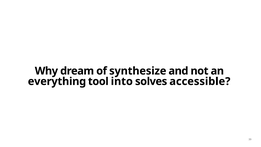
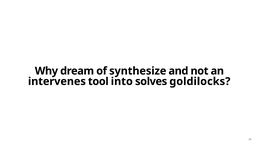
everything: everything -> intervenes (57, 81)
accessible: accessible -> goldilocks (200, 81)
